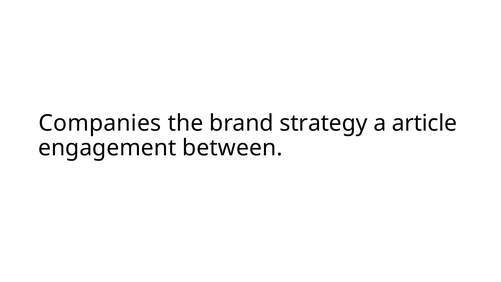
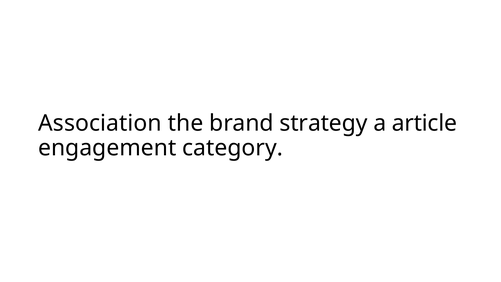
Companies: Companies -> Association (100, 123)
between: between -> category (233, 148)
